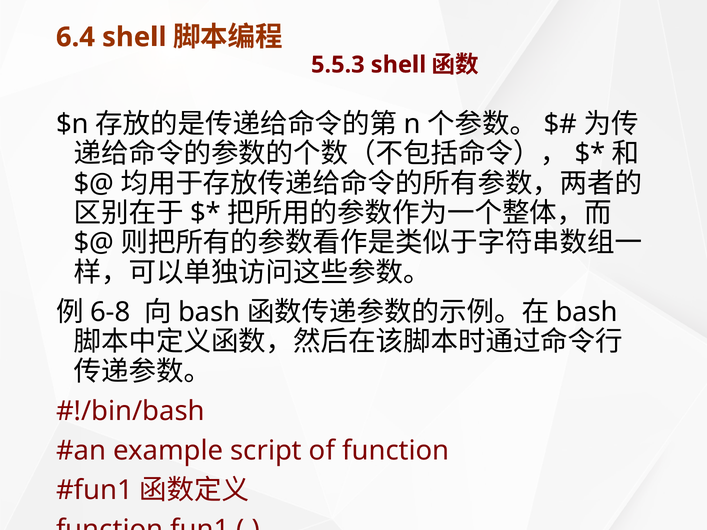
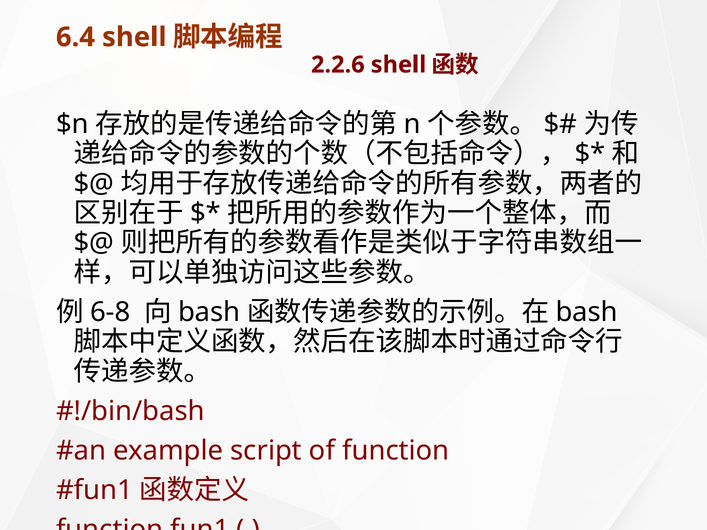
5.5.3: 5.5.3 -> 2.2.6 (338, 65)
